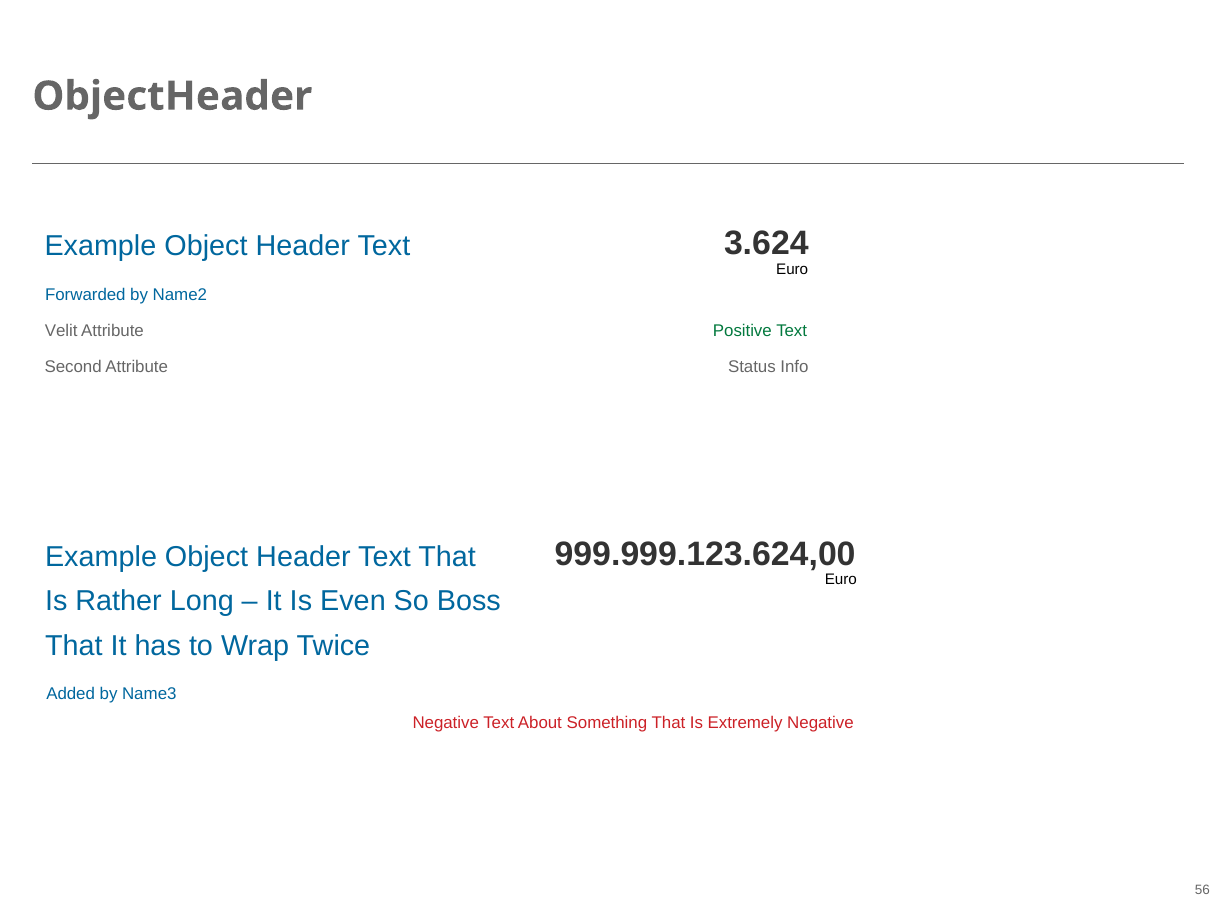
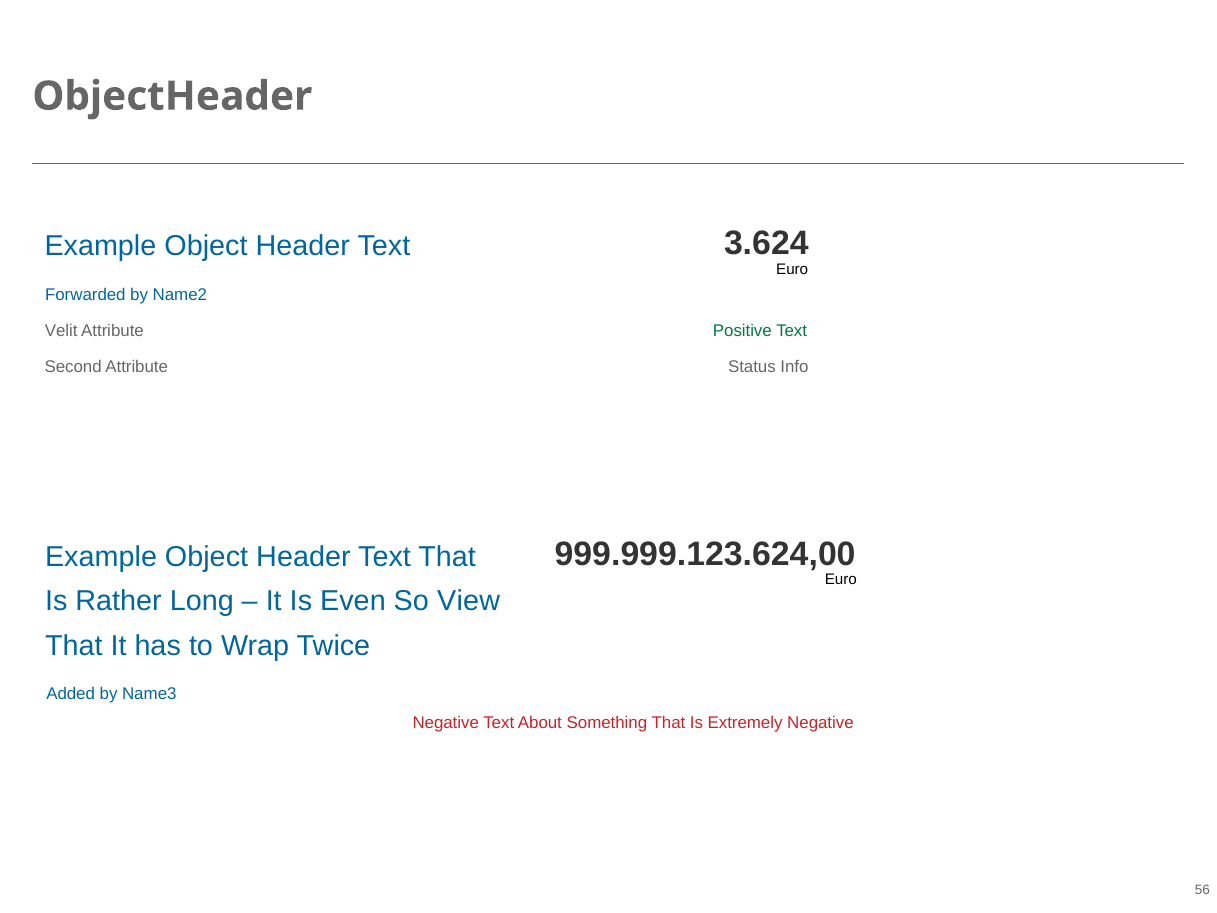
Boss: Boss -> View (469, 601)
